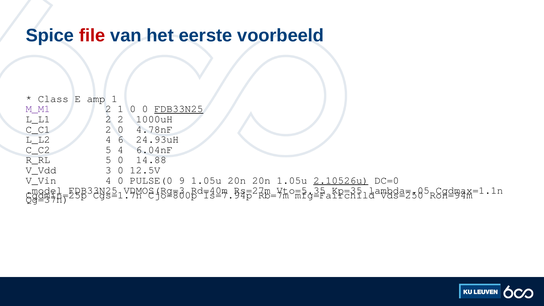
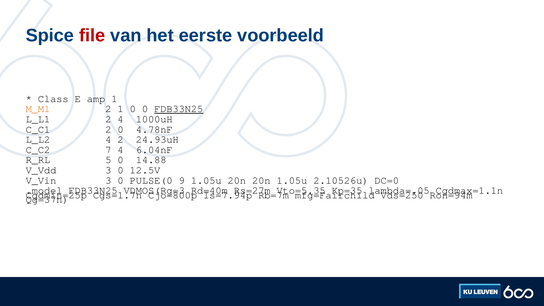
M_M1 colour: purple -> orange (38, 109)
2 2: 2 -> 4 (121, 119)
4 6: 6 -> 2 (121, 140)
C_C2 5: 5 -> 7 (108, 150)
V_Vin 4: 4 -> 3 (108, 180)
2.10526u underline: present -> none (341, 180)
